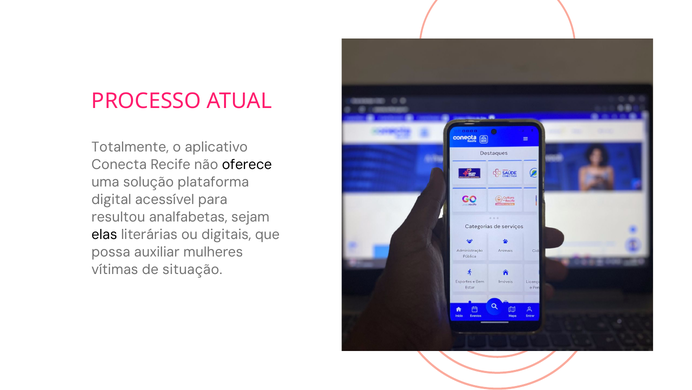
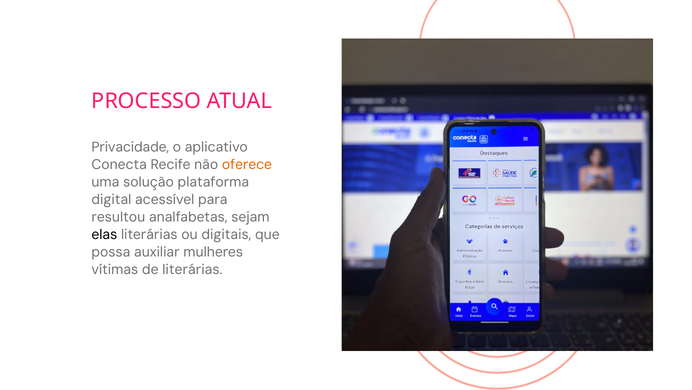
Totalmente: Totalmente -> Privacidade (130, 147)
oferece colour: black -> orange (247, 164)
de situação: situação -> literárias (192, 269)
